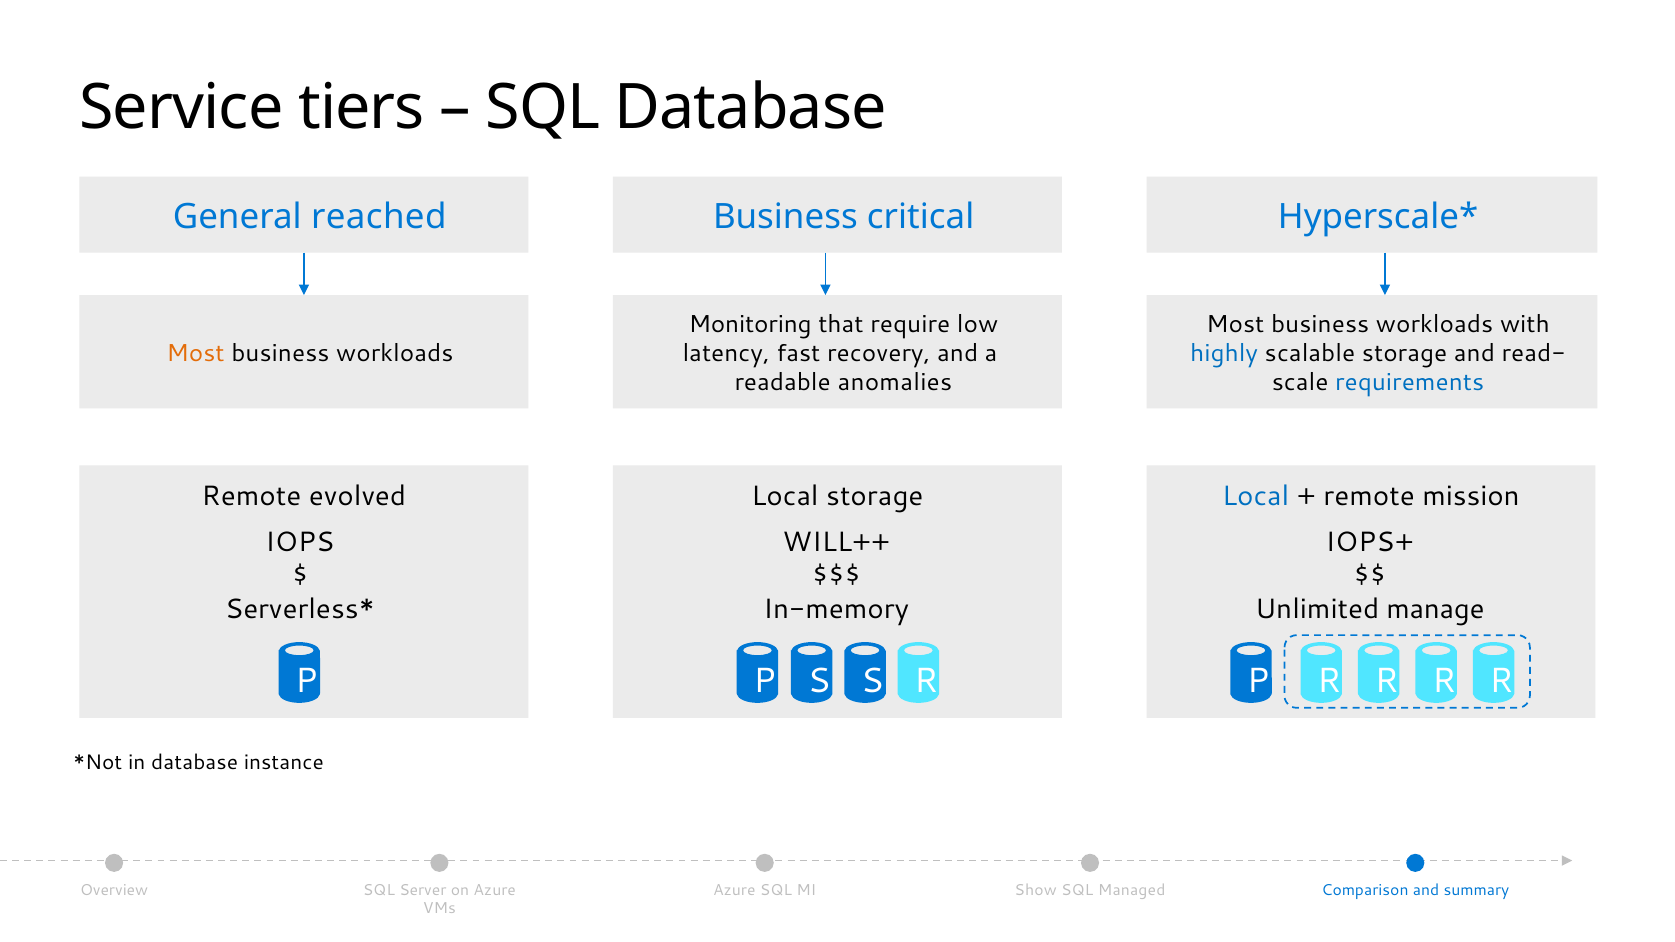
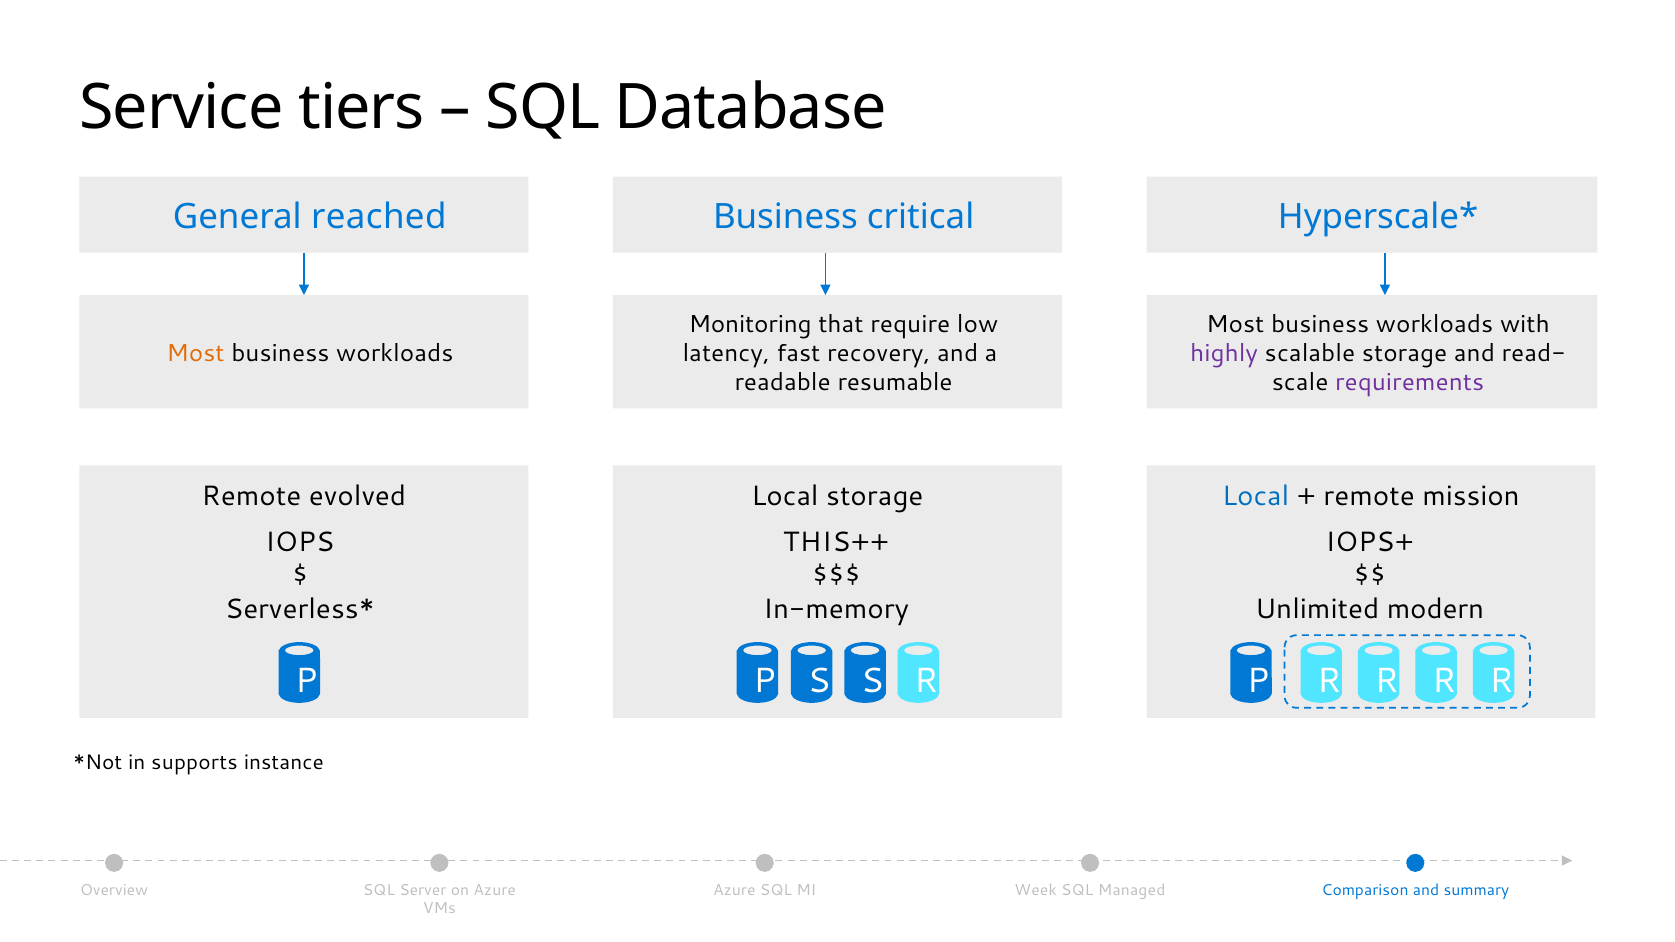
highly colour: blue -> purple (1224, 353)
anomalies: anomalies -> resumable (895, 383)
requirements colour: blue -> purple (1410, 383)
WILL++: WILL++ -> THIS++ (836, 542)
manage: manage -> modern (1435, 609)
in database: database -> supports (195, 762)
Show: Show -> Week (1036, 890)
